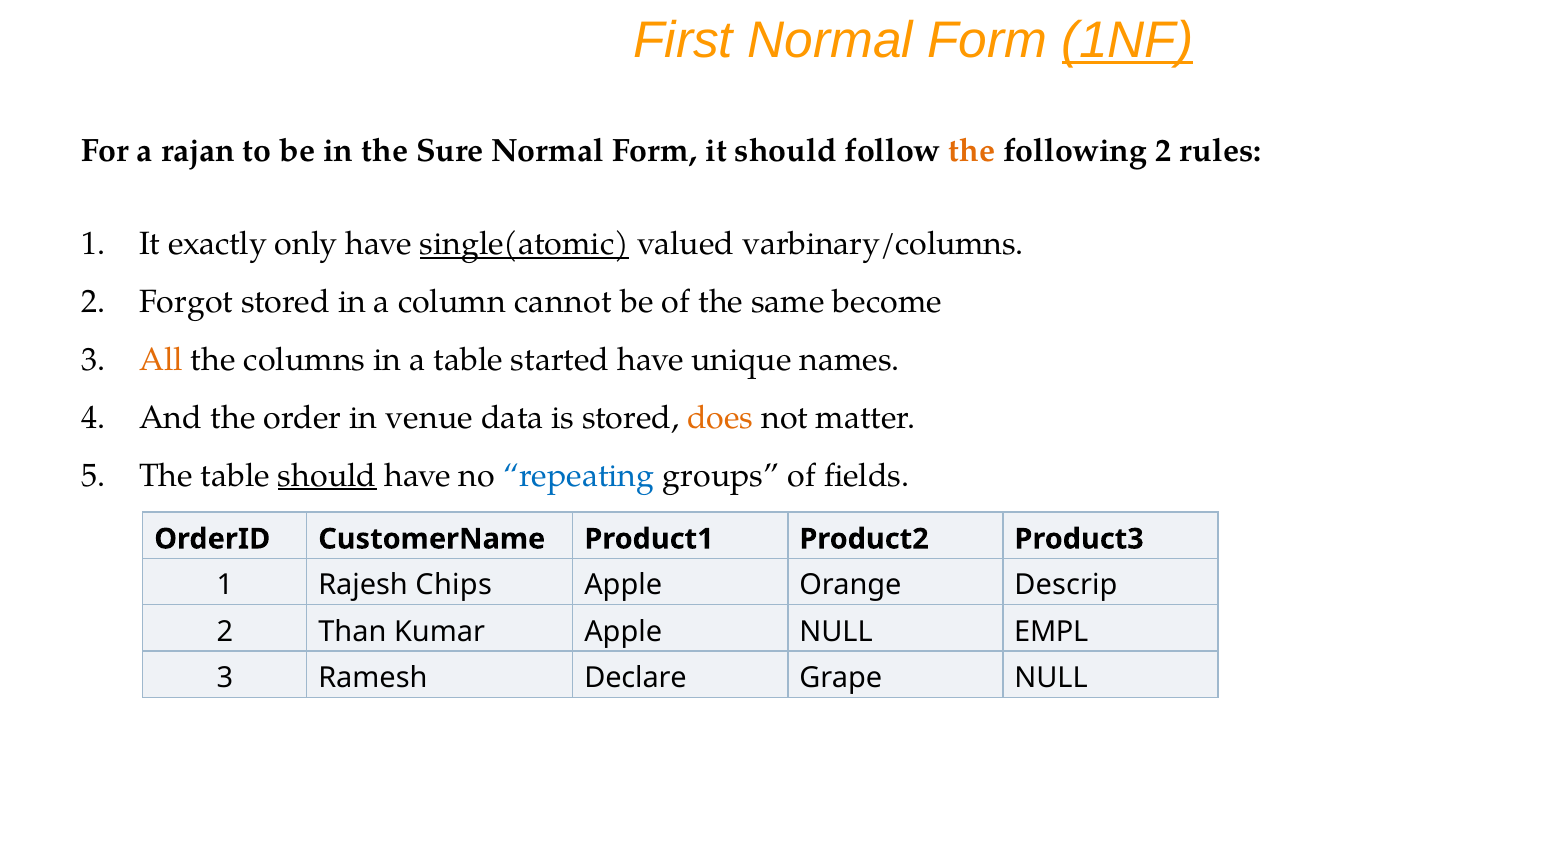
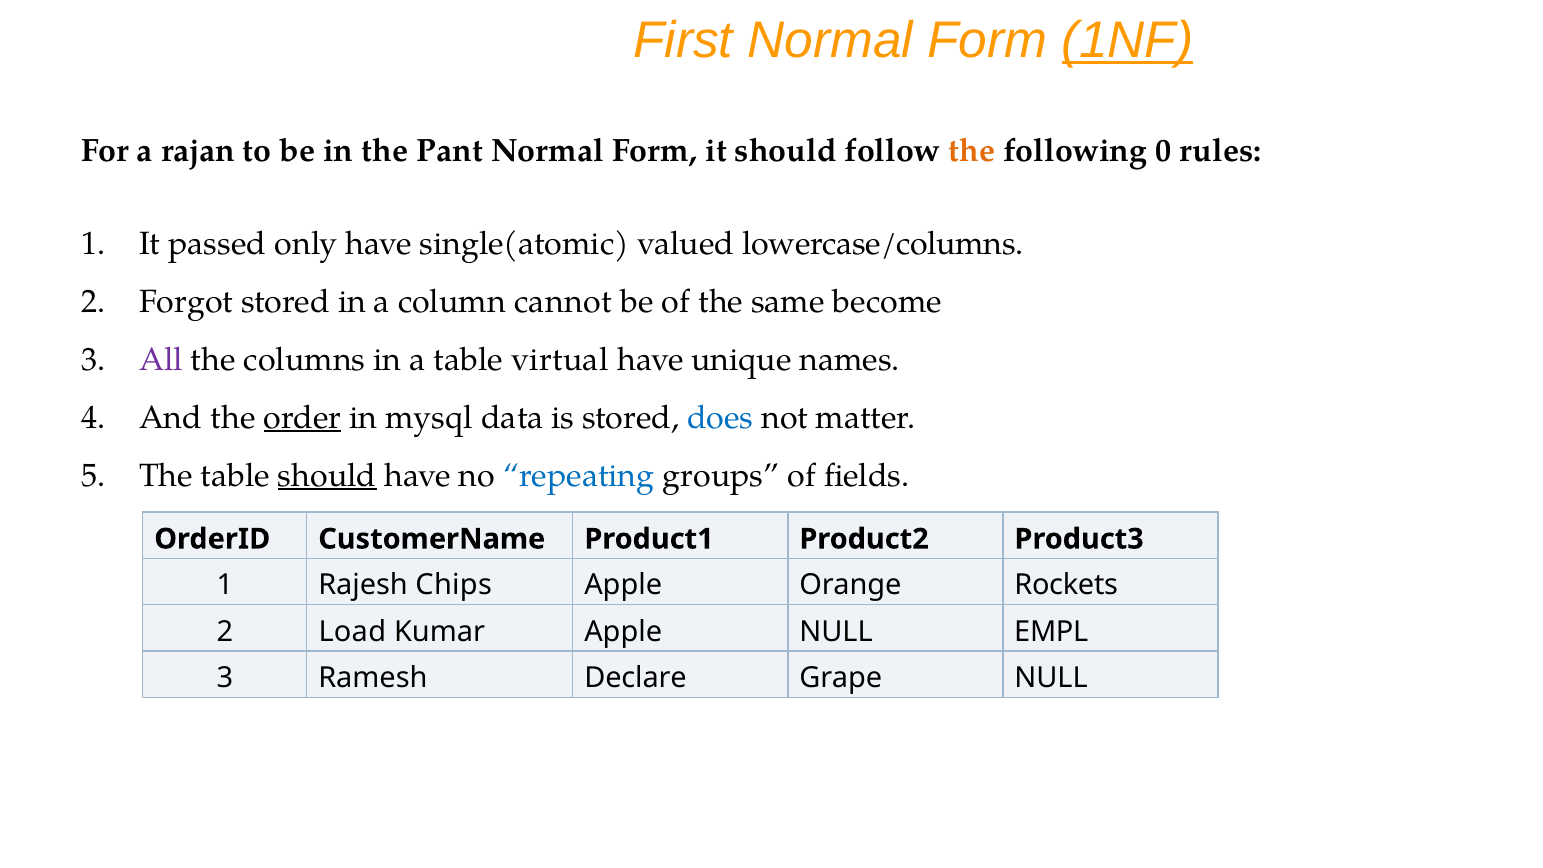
Sure: Sure -> Pant (450, 151)
following 2: 2 -> 0 (1164, 151)
exactly: exactly -> passed (217, 244)
single(atomic underline: present -> none (524, 244)
varbinary/columns: varbinary/columns -> lowercase/columns (883, 244)
All colour: orange -> purple (161, 360)
started: started -> virtual (560, 360)
order underline: none -> present (302, 418)
venue: venue -> mysql (429, 418)
does colour: orange -> blue (720, 418)
Descrip: Descrip -> Rockets (1066, 585)
Than: Than -> Load (352, 632)
